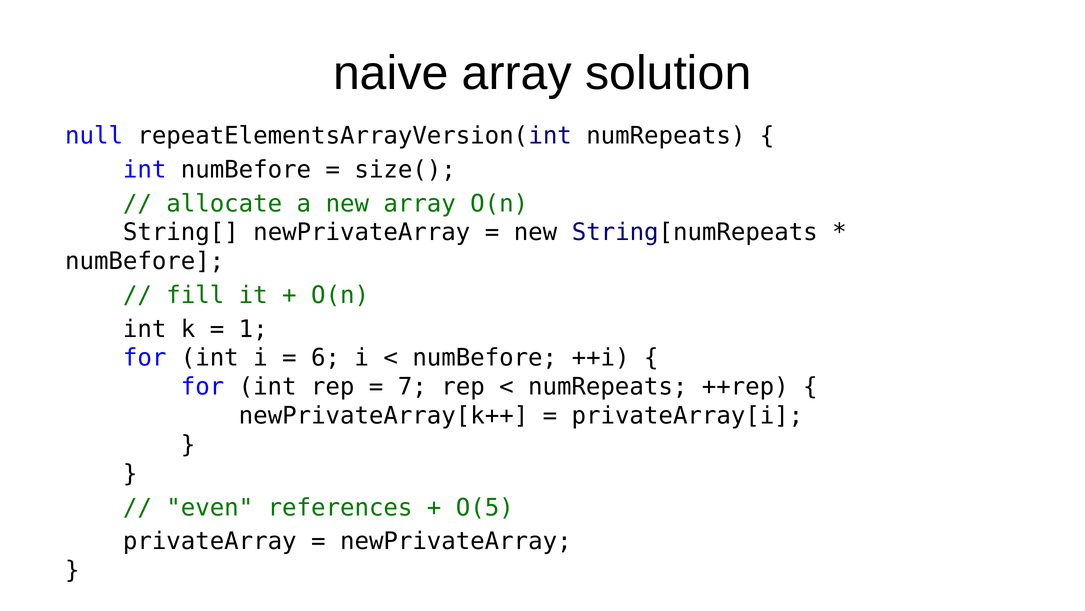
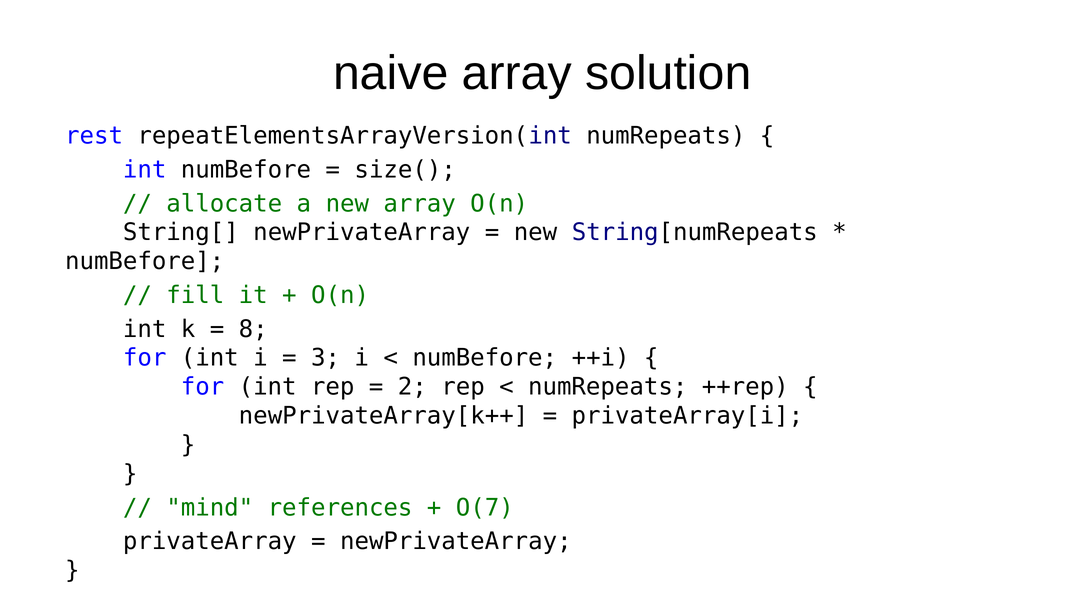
null: null -> rest (94, 136)
1: 1 -> 8 (253, 329)
6: 6 -> 3 (326, 358)
7: 7 -> 2 (412, 387)
even: even -> mind (210, 507)
O(5: O(5 -> O(7 (485, 507)
